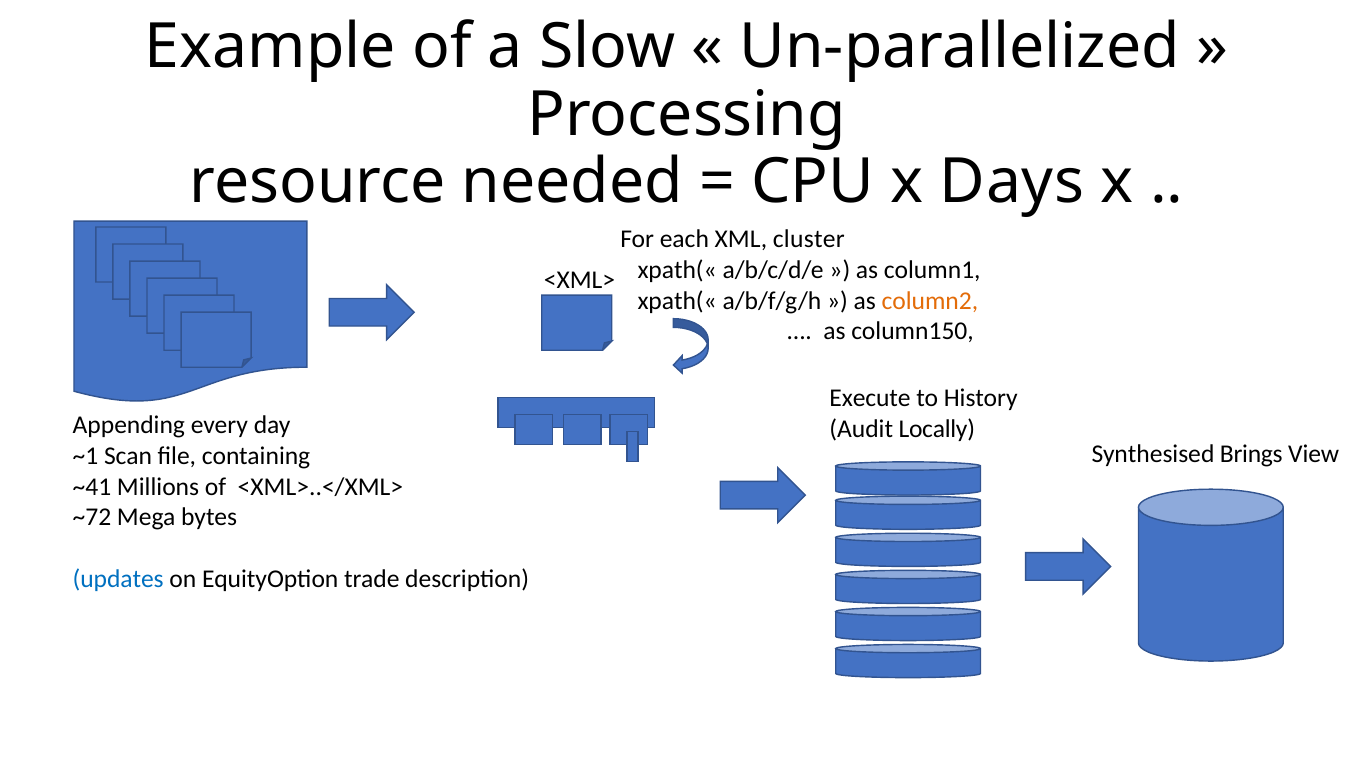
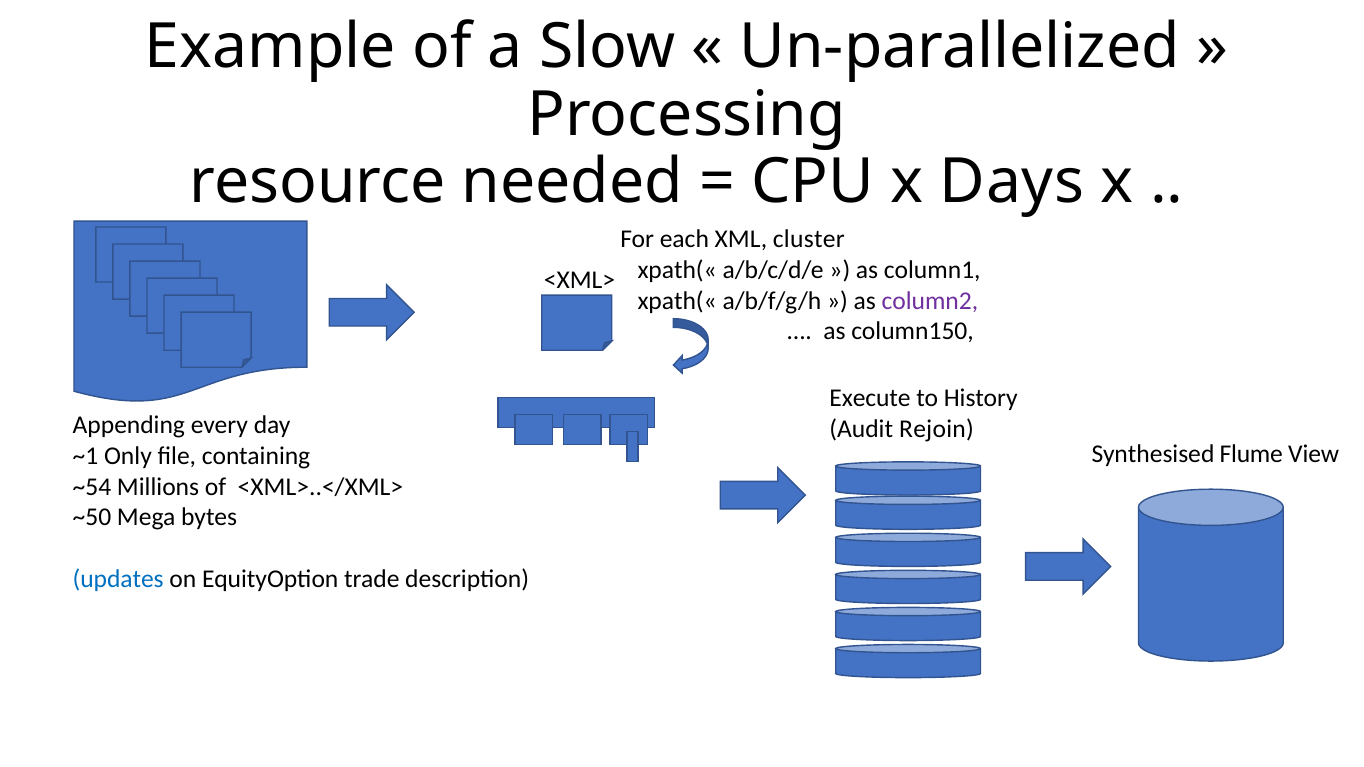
column2 colour: orange -> purple (930, 301)
Locally: Locally -> Rejoin (937, 429)
Brings: Brings -> Flume (1251, 454)
Scan: Scan -> Only (128, 456)
~41: ~41 -> ~54 (92, 487)
~72: ~72 -> ~50 (92, 518)
